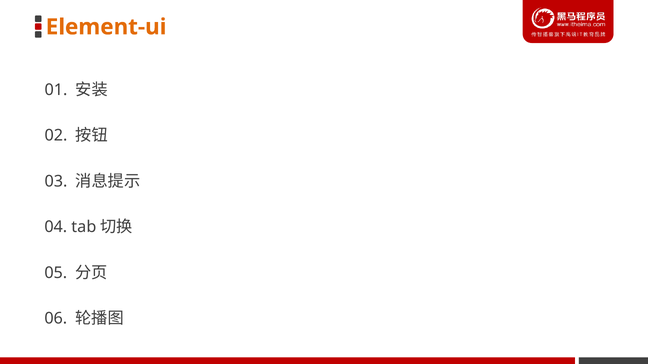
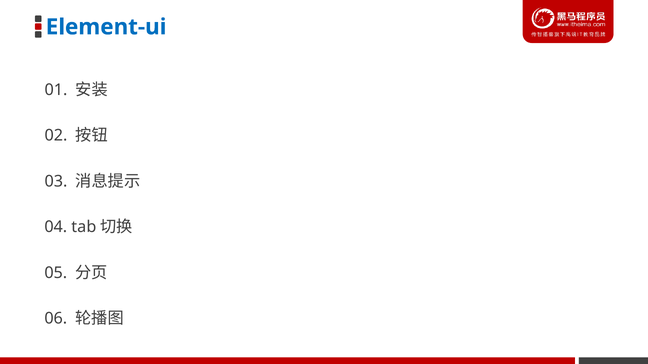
Element-ui colour: orange -> blue (106, 27)
